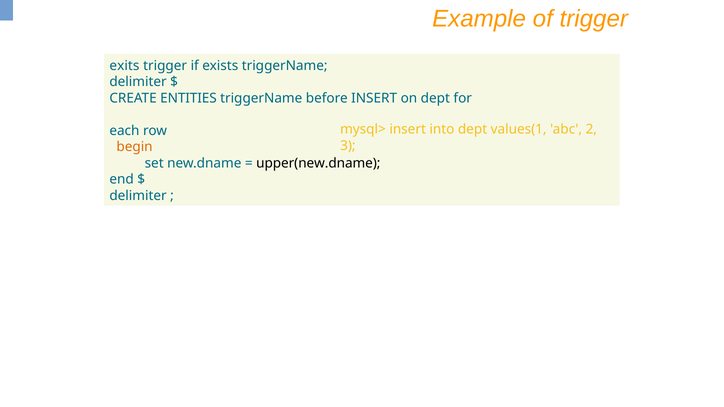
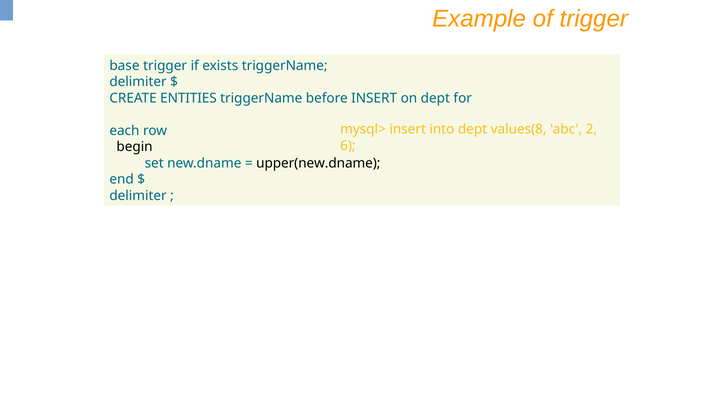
exits: exits -> base (124, 66)
values(1: values(1 -> values(8 (519, 129)
3: 3 -> 6 (348, 146)
begin colour: orange -> black (135, 147)
